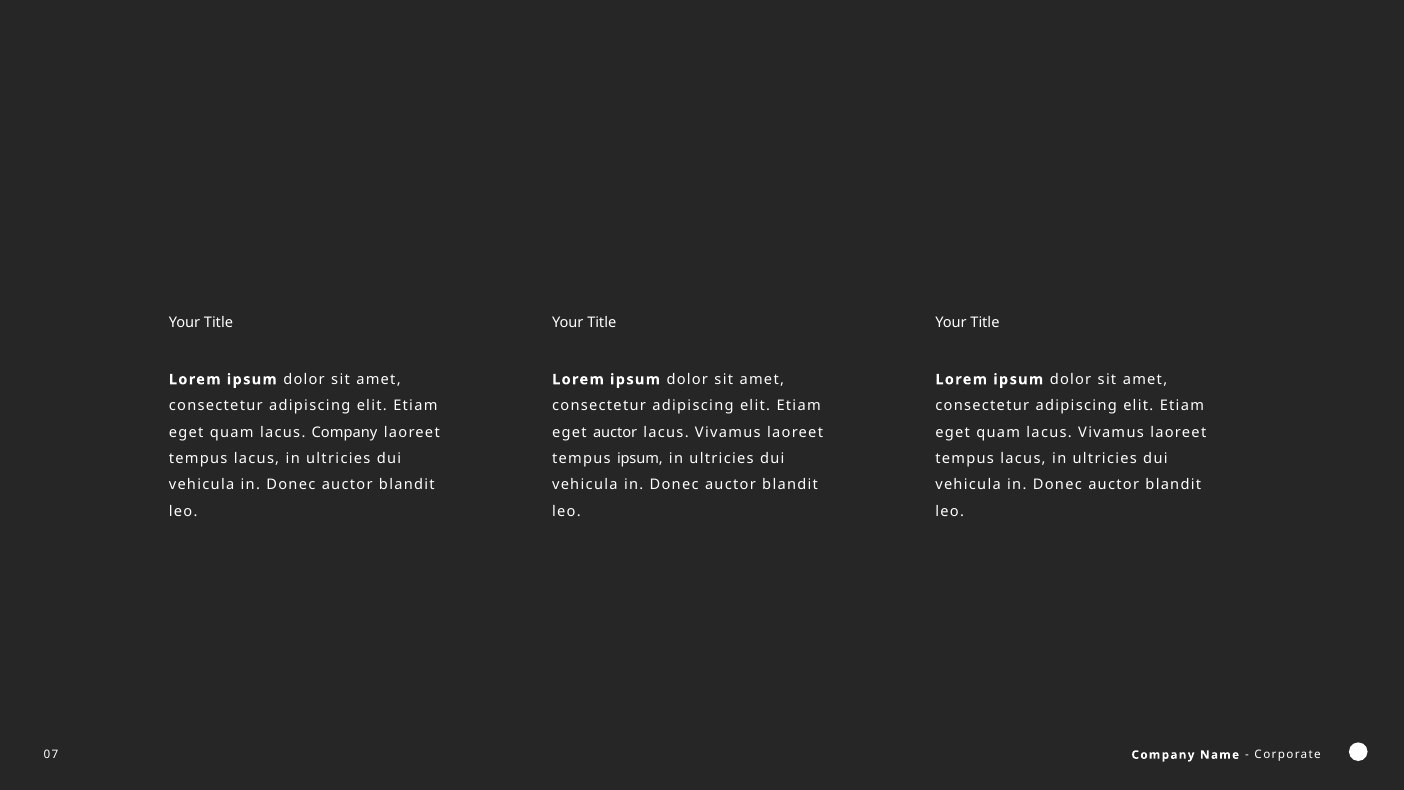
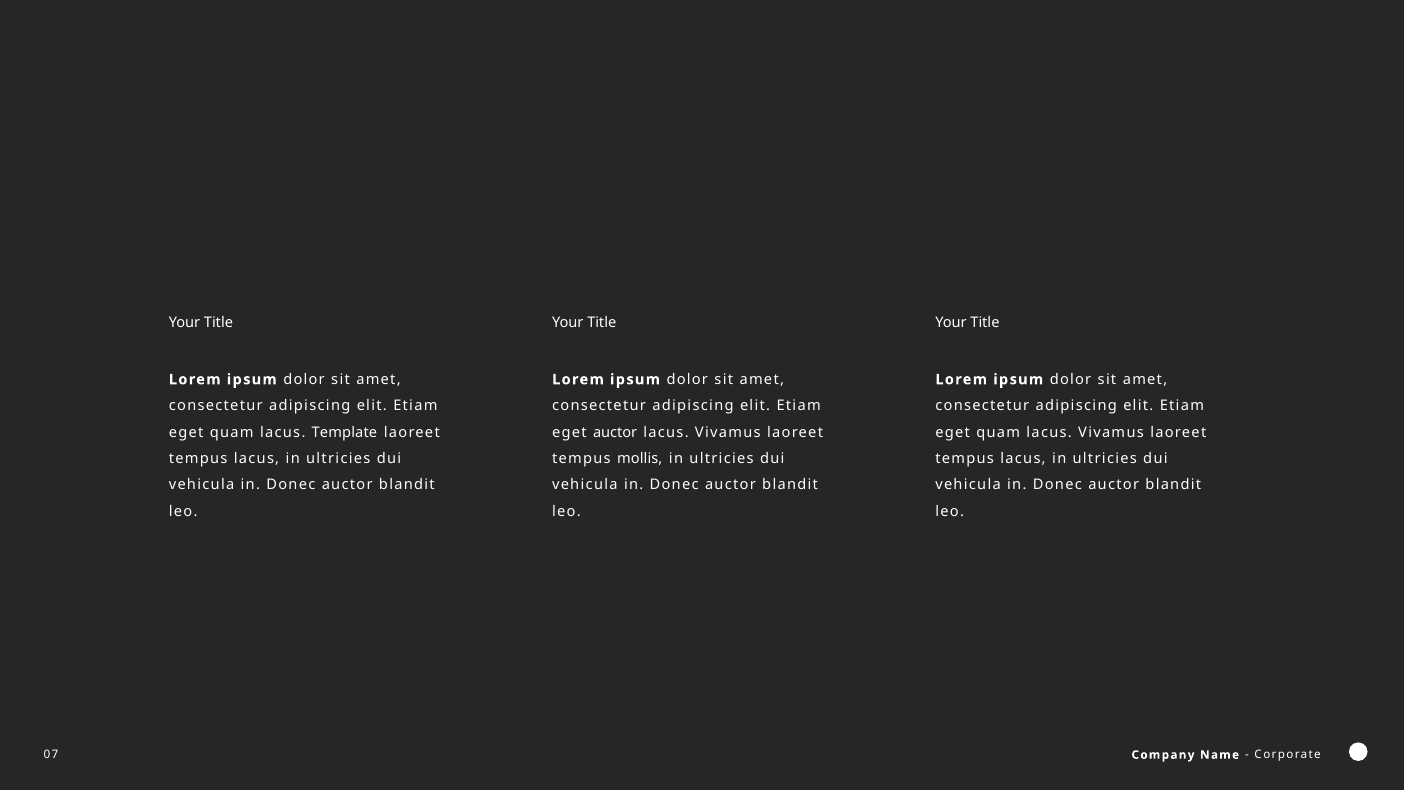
lacus Company: Company -> Template (344, 432)
tempus ipsum: ipsum -> mollis (640, 458)
